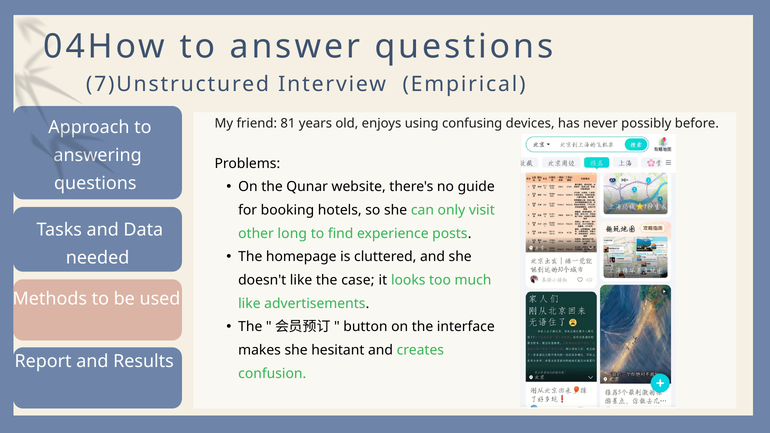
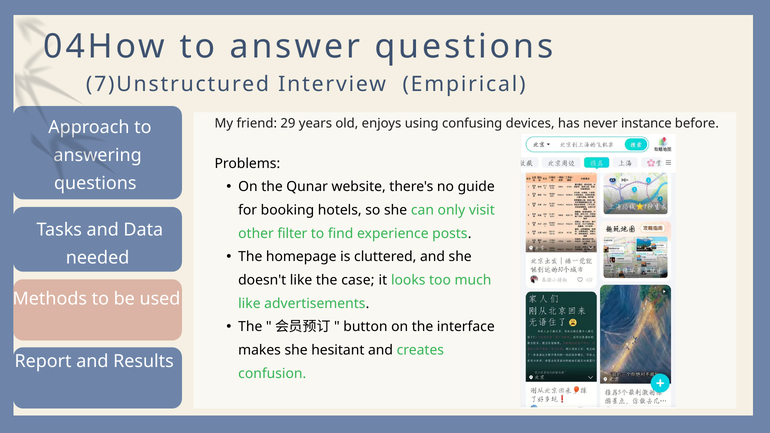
81: 81 -> 29 (288, 123)
possibly: possibly -> instance (646, 123)
long: long -> filter (292, 234)
